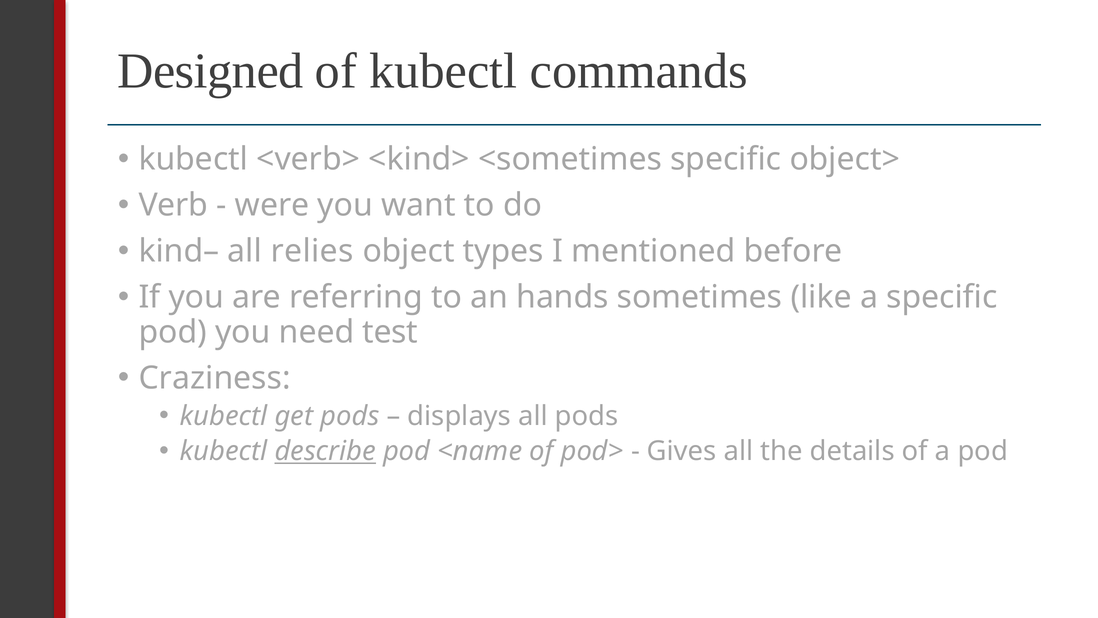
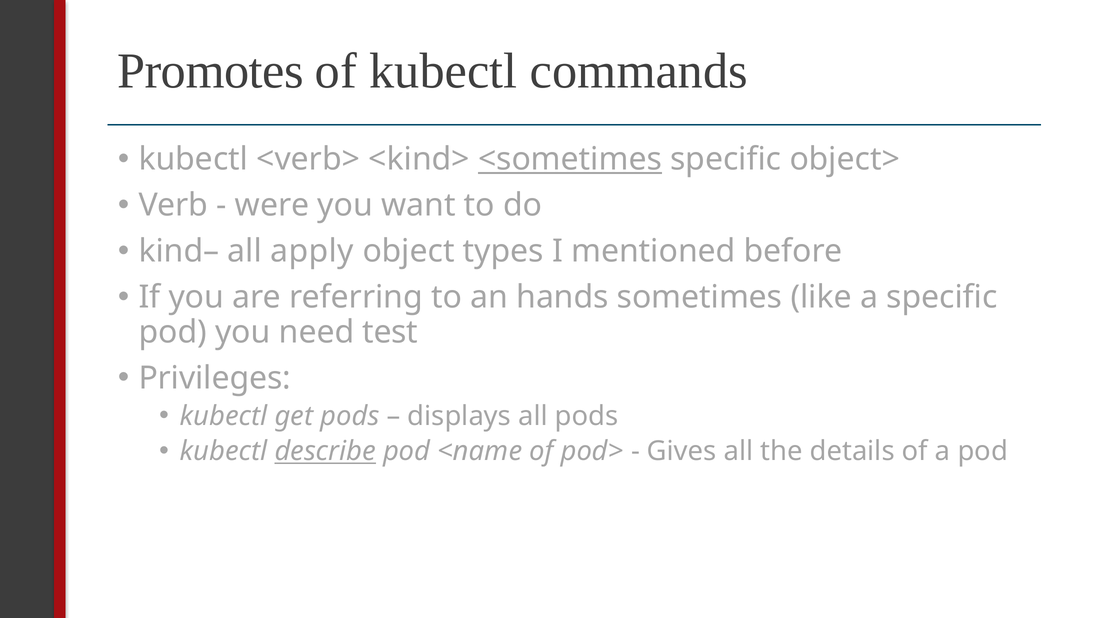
Designed: Designed -> Promotes (210, 71)
<sometimes underline: none -> present (570, 159)
relies: relies -> apply (312, 251)
Craziness: Craziness -> Privileges (215, 378)
